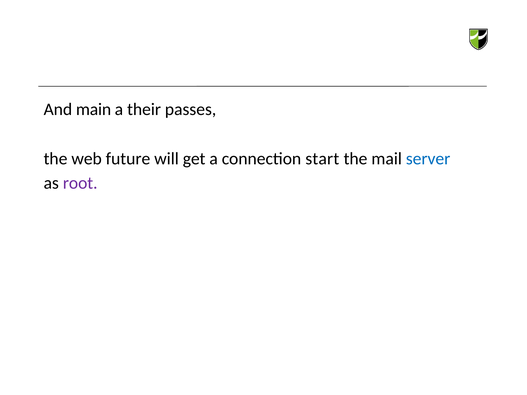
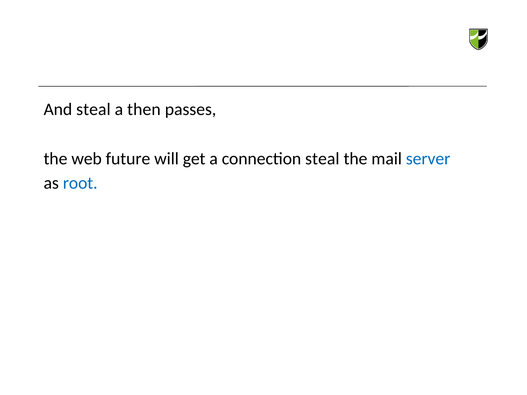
And main: main -> steal (93, 110)
their: their -> then (144, 110)
connection start: start -> steal (322, 159)
root colour: purple -> blue (80, 183)
